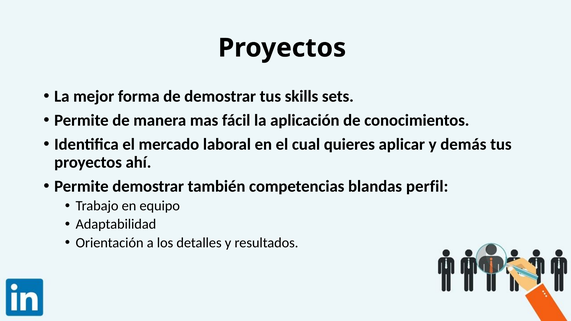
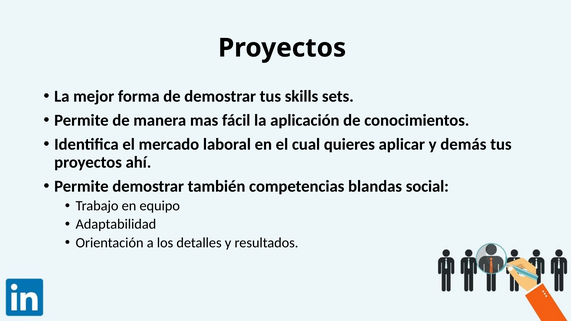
perfil: perfil -> social (427, 186)
